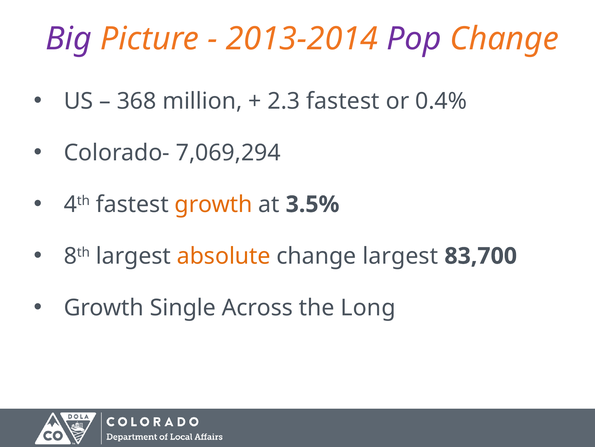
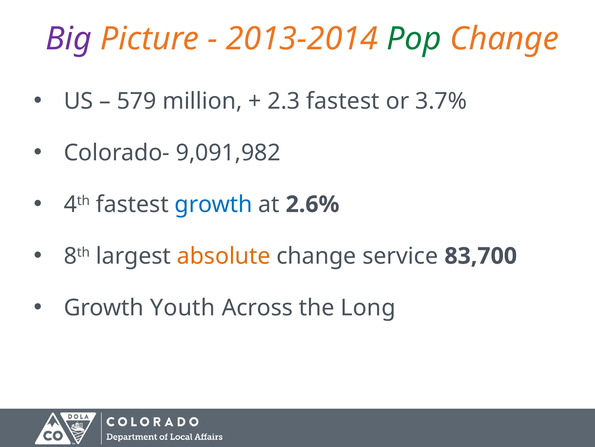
Pop colour: purple -> green (414, 39)
368: 368 -> 579 (137, 101)
0.4%: 0.4% -> 3.7% (441, 101)
7,069,294: 7,069,294 -> 9,091,982 (228, 152)
growth colour: orange -> blue (214, 204)
3.5%: 3.5% -> 2.6% (313, 204)
change largest: largest -> service (400, 256)
Single: Single -> Youth (183, 307)
